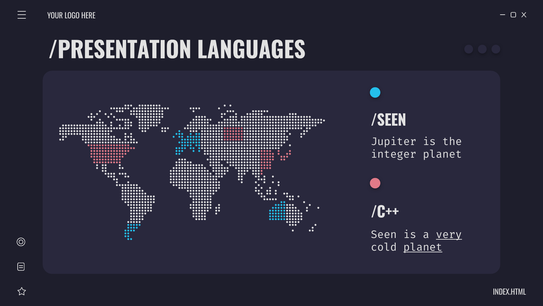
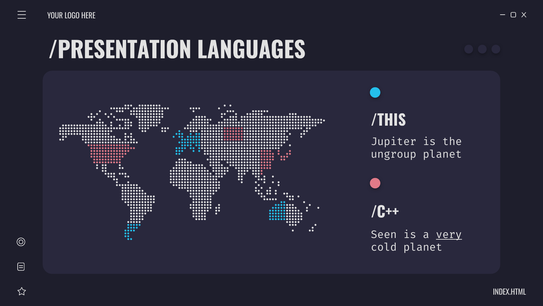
/SEEN: /SEEN -> /THIS (388, 120)
integer: integer -> ungroup (394, 154)
planet underline: present -> none (423, 247)
